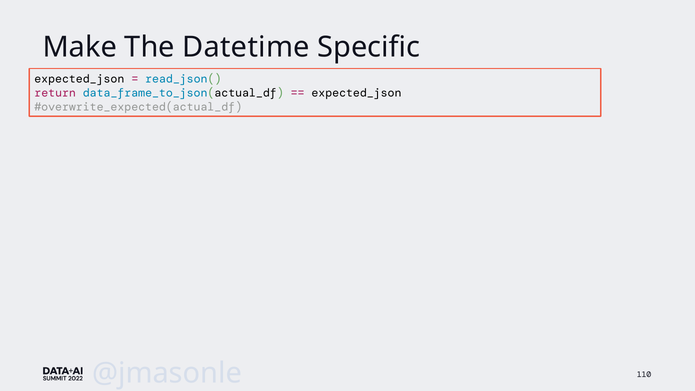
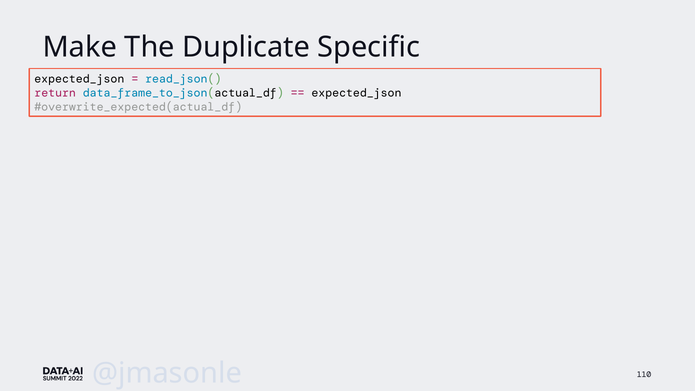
Datetime: Datetime -> Duplicate (246, 47)
